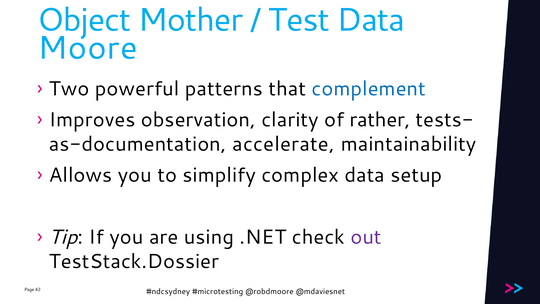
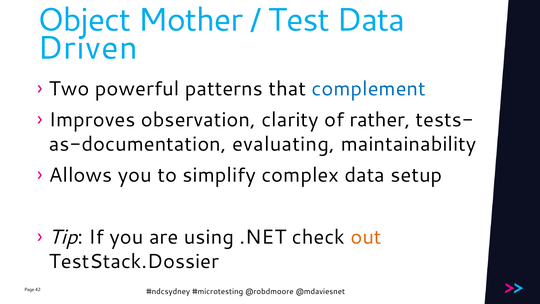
Moore: Moore -> Driven (88, 48)
accelerate: accelerate -> evaluating (284, 144)
out colour: purple -> orange (366, 237)
